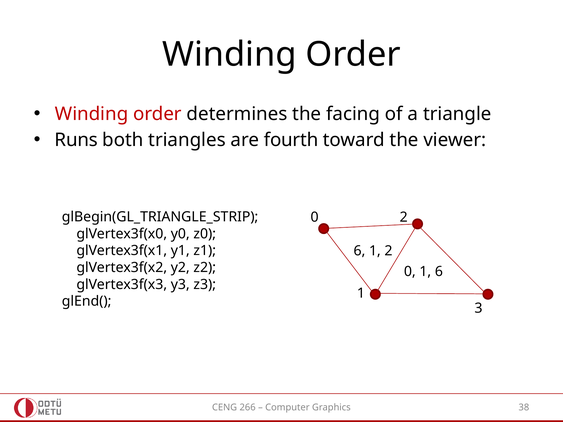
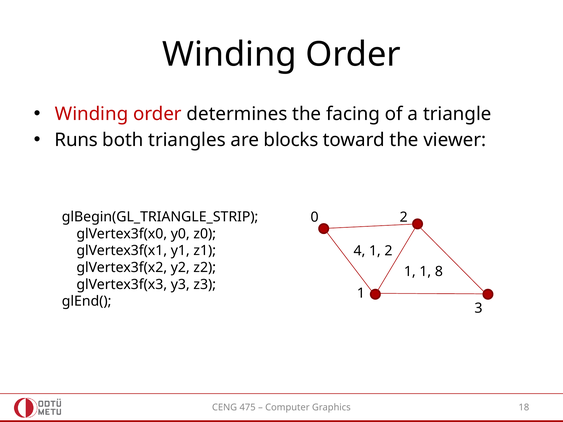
fourth: fourth -> blocks (291, 140)
6: 6 -> 4 (359, 251)
0: 0 -> 1 (410, 272)
1 6: 6 -> 8 (439, 272)
266: 266 -> 475 (248, 408)
38: 38 -> 18 (524, 408)
